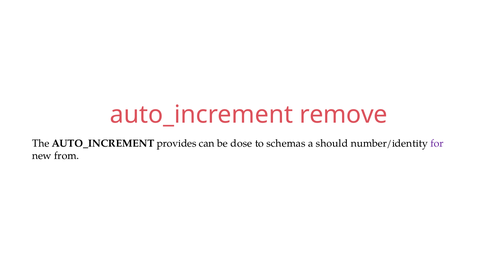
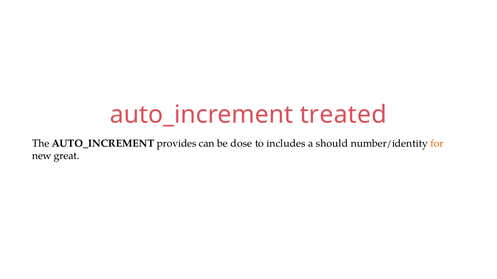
remove: remove -> treated (343, 115)
schemas: schemas -> includes (286, 144)
for colour: purple -> orange (437, 144)
from: from -> great (67, 156)
